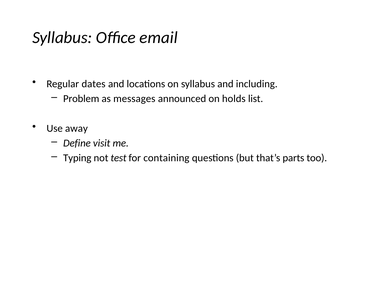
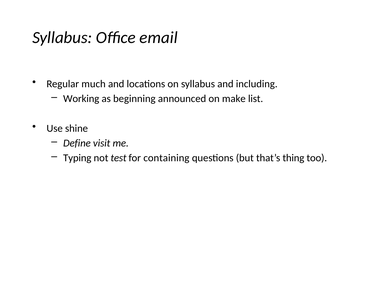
dates: dates -> much (94, 84)
Problem: Problem -> Working (81, 99)
messages: messages -> beginning (134, 99)
holds: holds -> make (234, 99)
away: away -> shine (77, 128)
parts: parts -> thing (293, 158)
